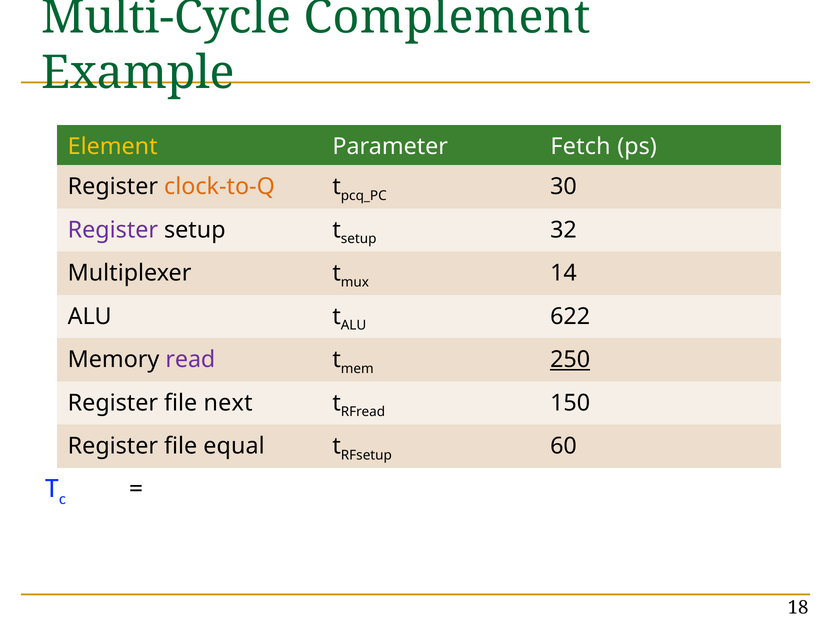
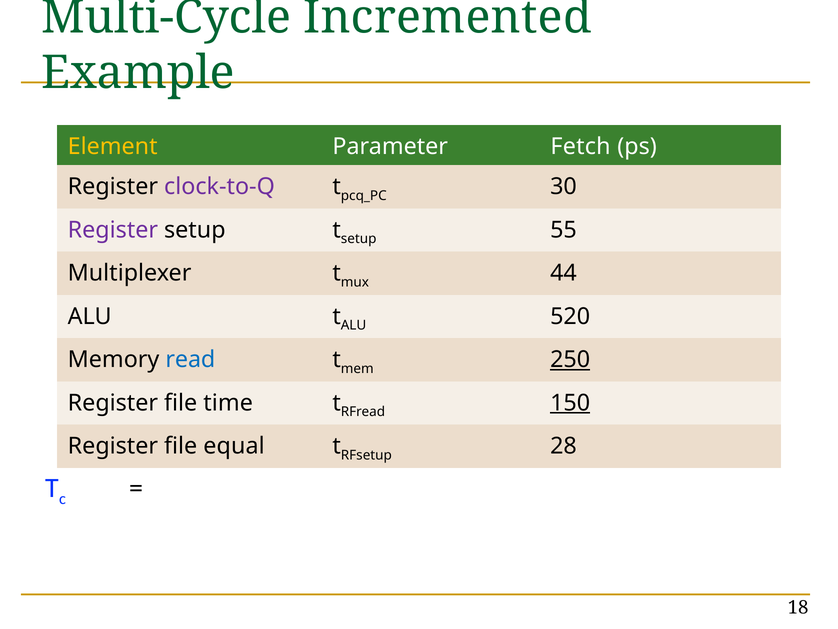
Complement: Complement -> Incremented (447, 17)
clock-to-Q colour: orange -> purple (219, 187)
32: 32 -> 55 (563, 230)
14: 14 -> 44 (563, 273)
622: 622 -> 520 (570, 316)
read colour: purple -> blue (190, 359)
next: next -> time (228, 403)
150 underline: none -> present (570, 403)
60: 60 -> 28 (563, 446)
